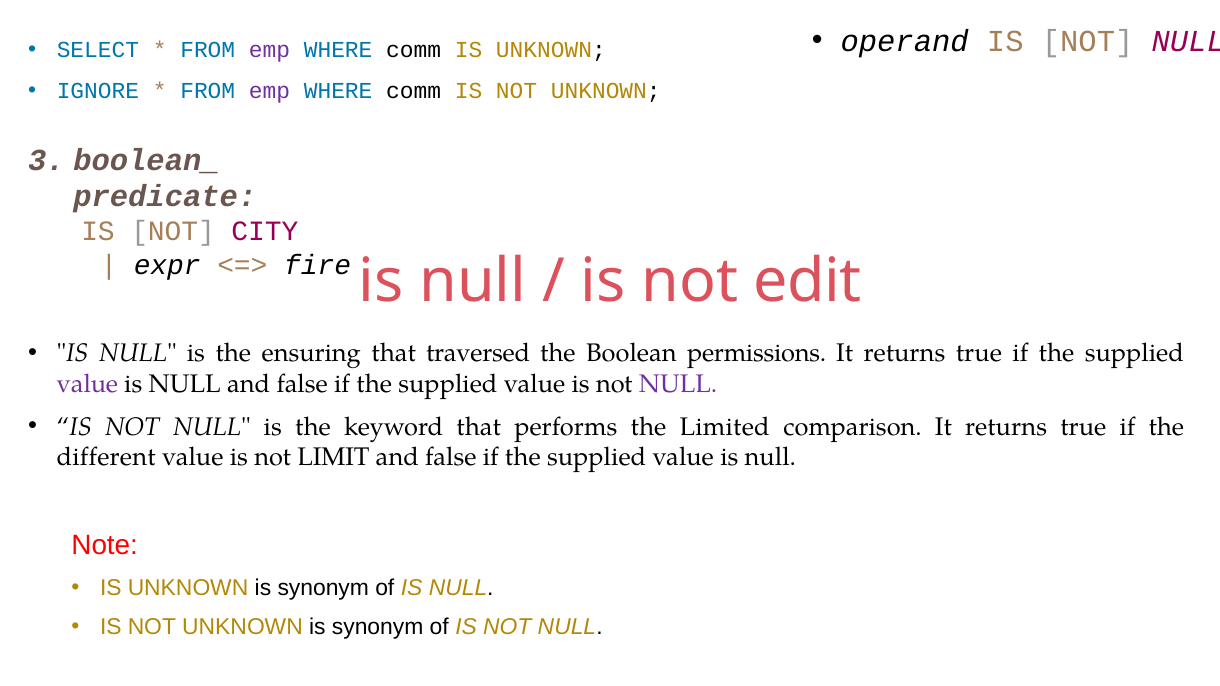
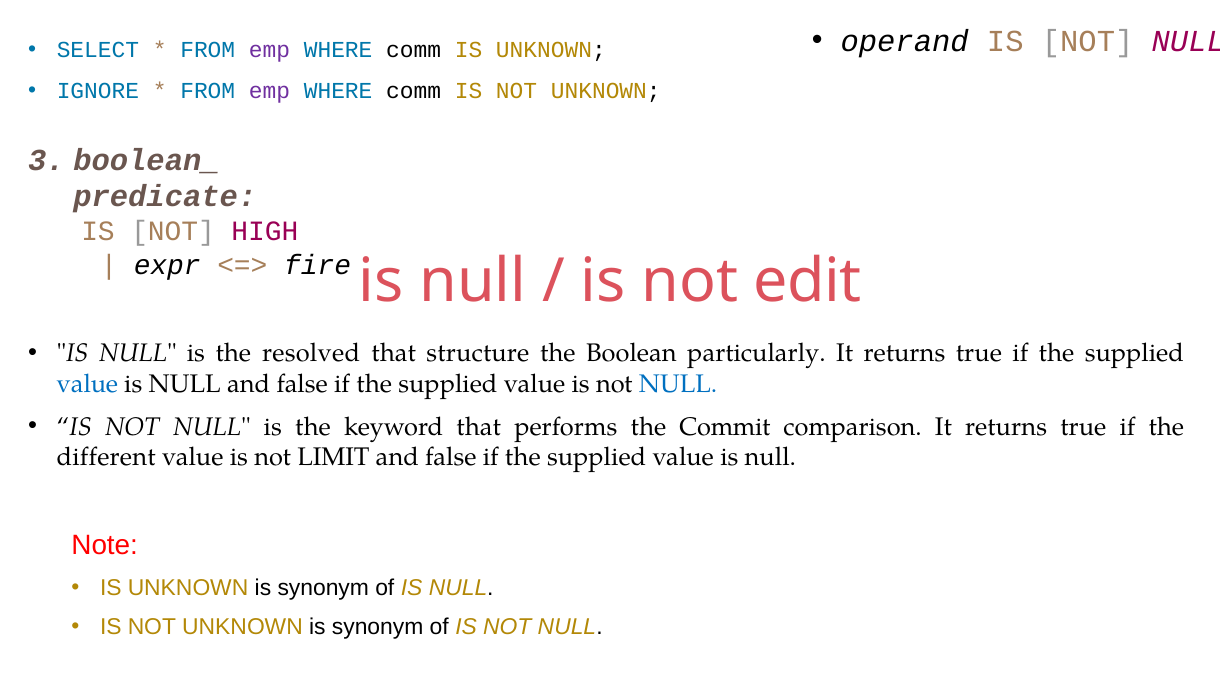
CITY: CITY -> HIGH (265, 231)
ensuring: ensuring -> resolved (311, 354)
traversed: traversed -> structure (478, 354)
permissions: permissions -> particularly (756, 354)
value colour: purple -> blue (87, 384)
NULL colour: purple -> blue (678, 384)
Limited: Limited -> Commit (725, 427)
